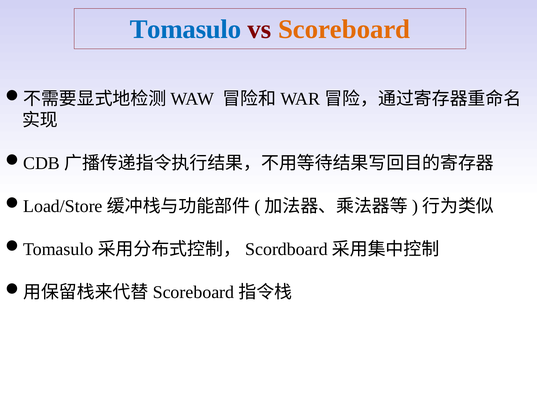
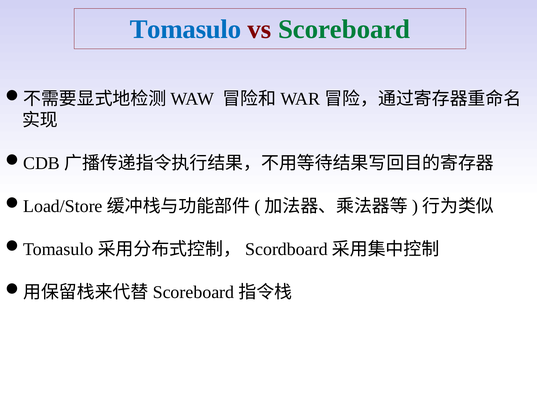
Scoreboard colour: orange -> green (344, 29)
